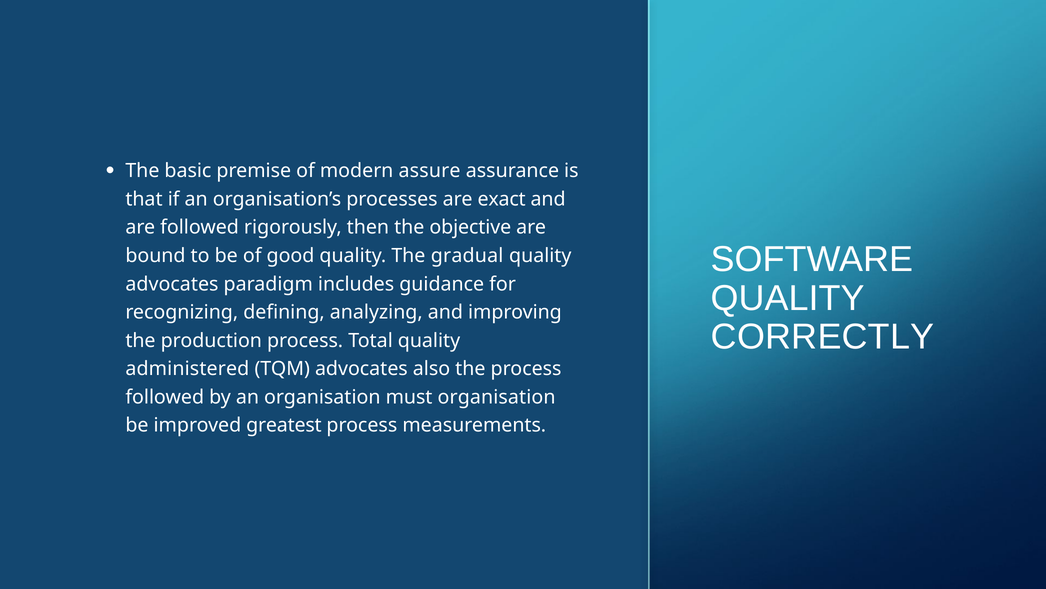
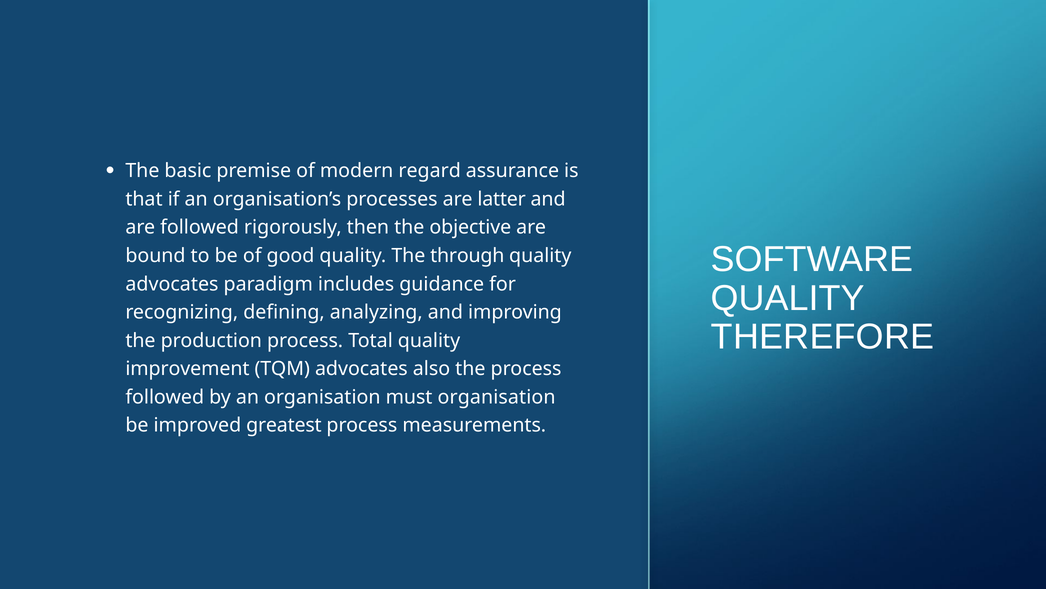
assure: assure -> regard (430, 171)
exact: exact -> latter (502, 199)
gradual: gradual -> through (467, 255)
CORRECTLY: CORRECTLY -> THEREFORE (823, 337)
administered: administered -> improvement (187, 368)
